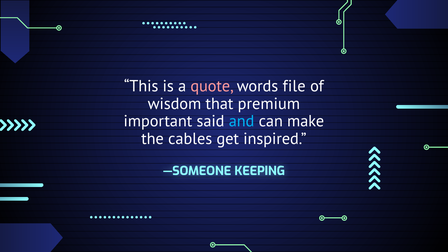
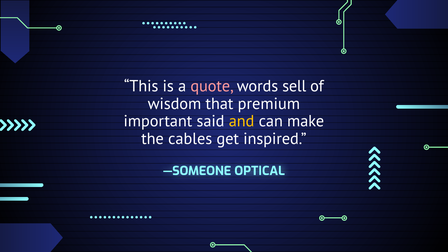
file: file -> sell (294, 86)
and colour: light blue -> yellow (242, 121)
KEEPING: KEEPING -> OPTICAL (260, 171)
